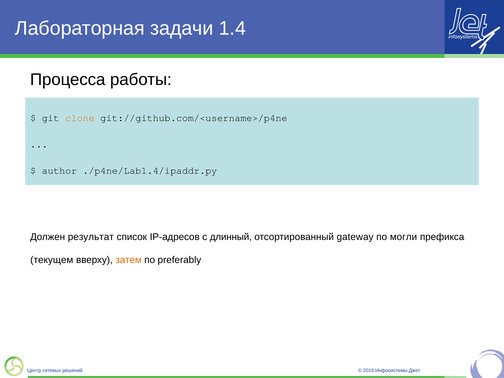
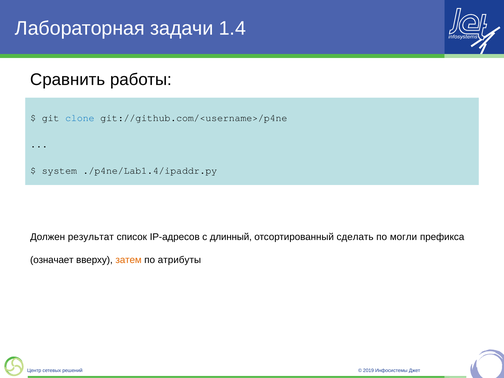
Процесса: Процесса -> Сравнить (68, 80)
clone colour: orange -> blue (80, 118)
author: author -> system (59, 171)
gateway: gateway -> сделать (355, 237)
текущем: текущем -> означает (52, 260)
preferably: preferably -> атрибуты (179, 260)
